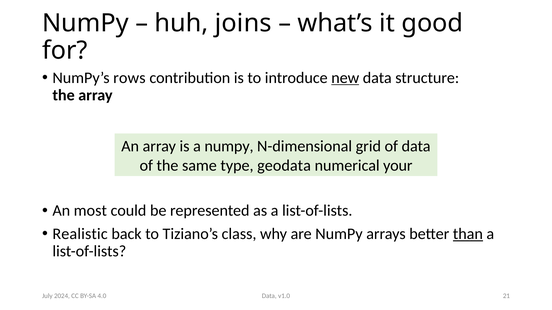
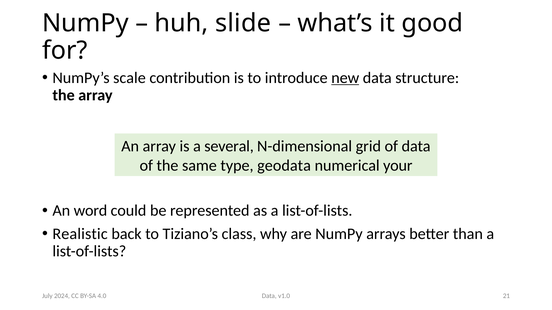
joins: joins -> slide (243, 23)
rows: rows -> scale (129, 78)
a numpy: numpy -> several (229, 146)
most: most -> word (90, 211)
than underline: present -> none (468, 234)
